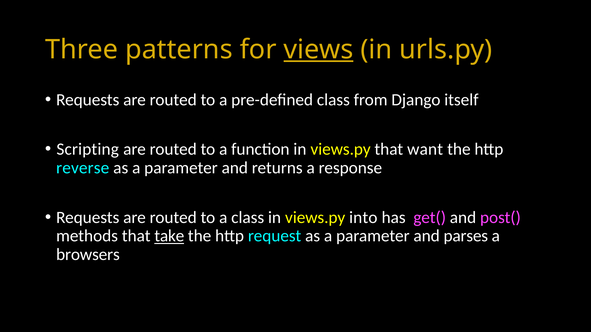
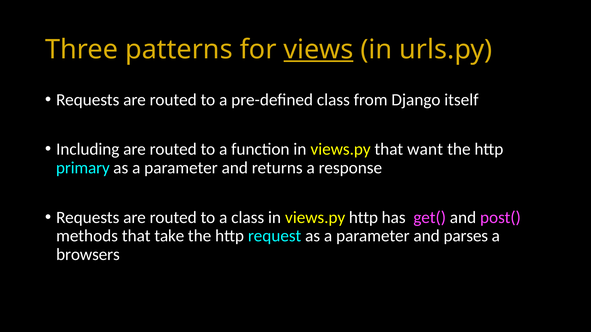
Scripting: Scripting -> Including (88, 149)
reverse: reverse -> primary (83, 168)
views.py into: into -> http (363, 218)
take underline: present -> none (169, 236)
